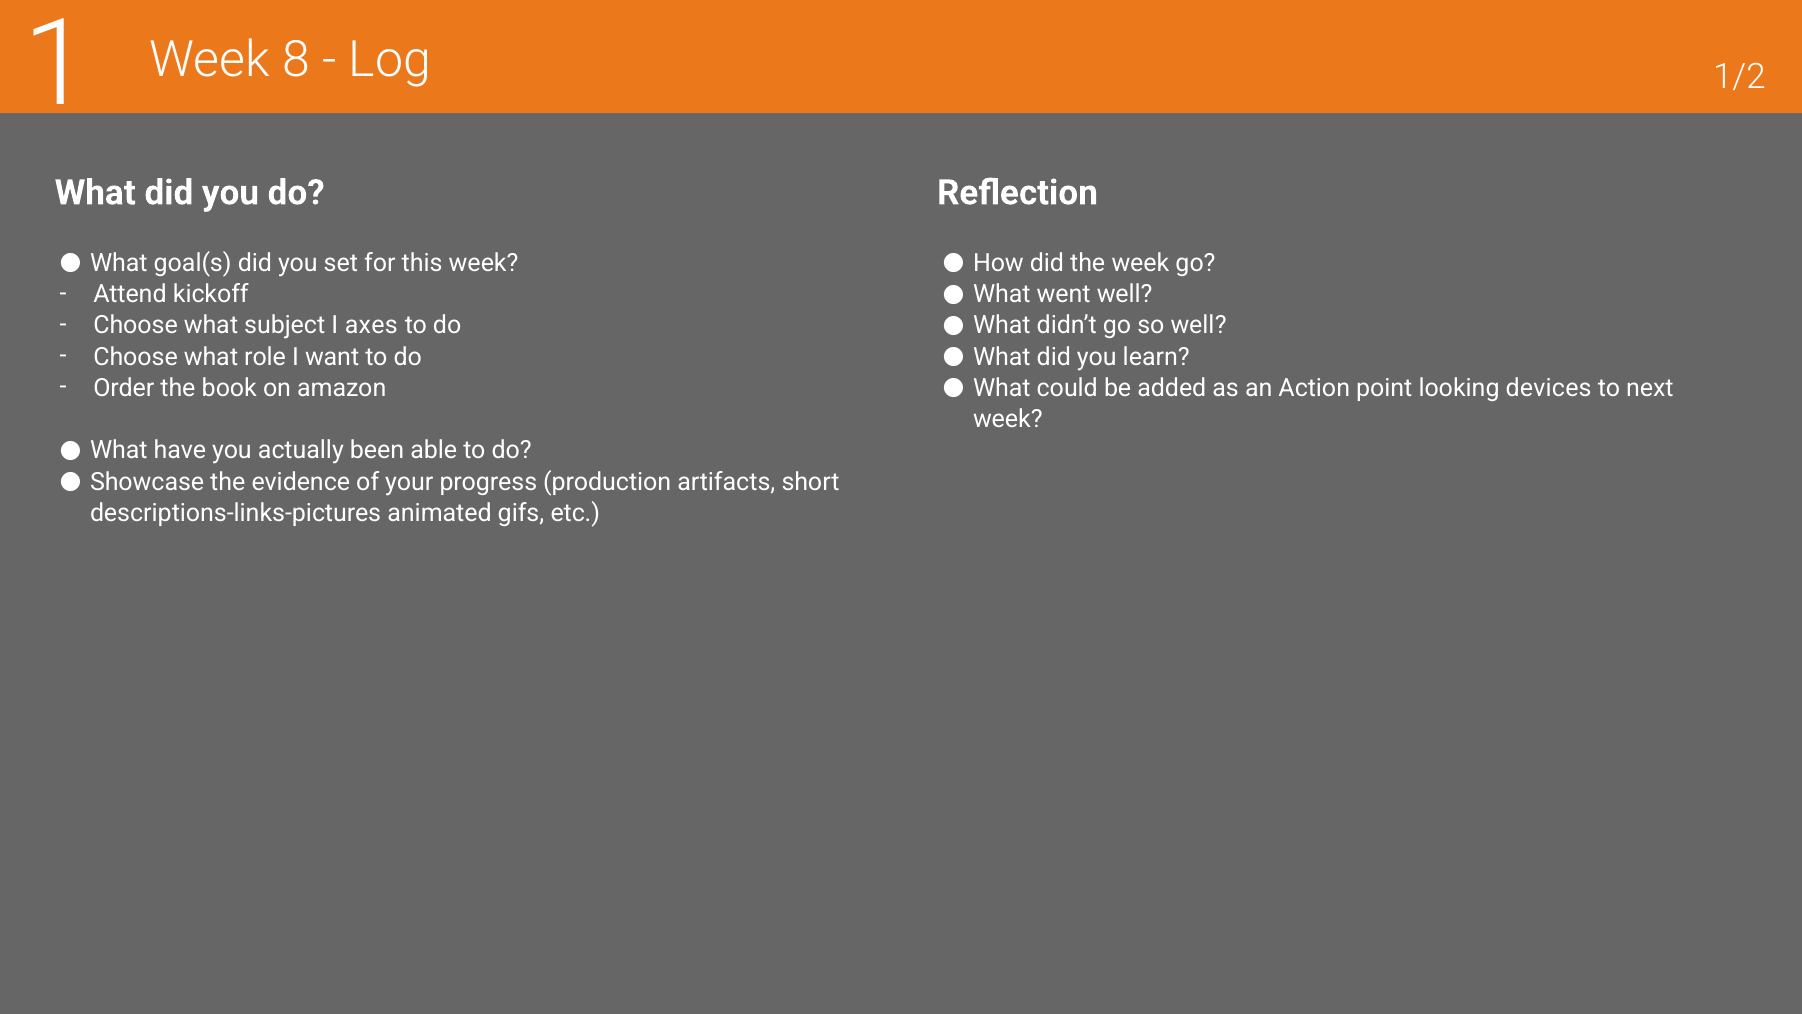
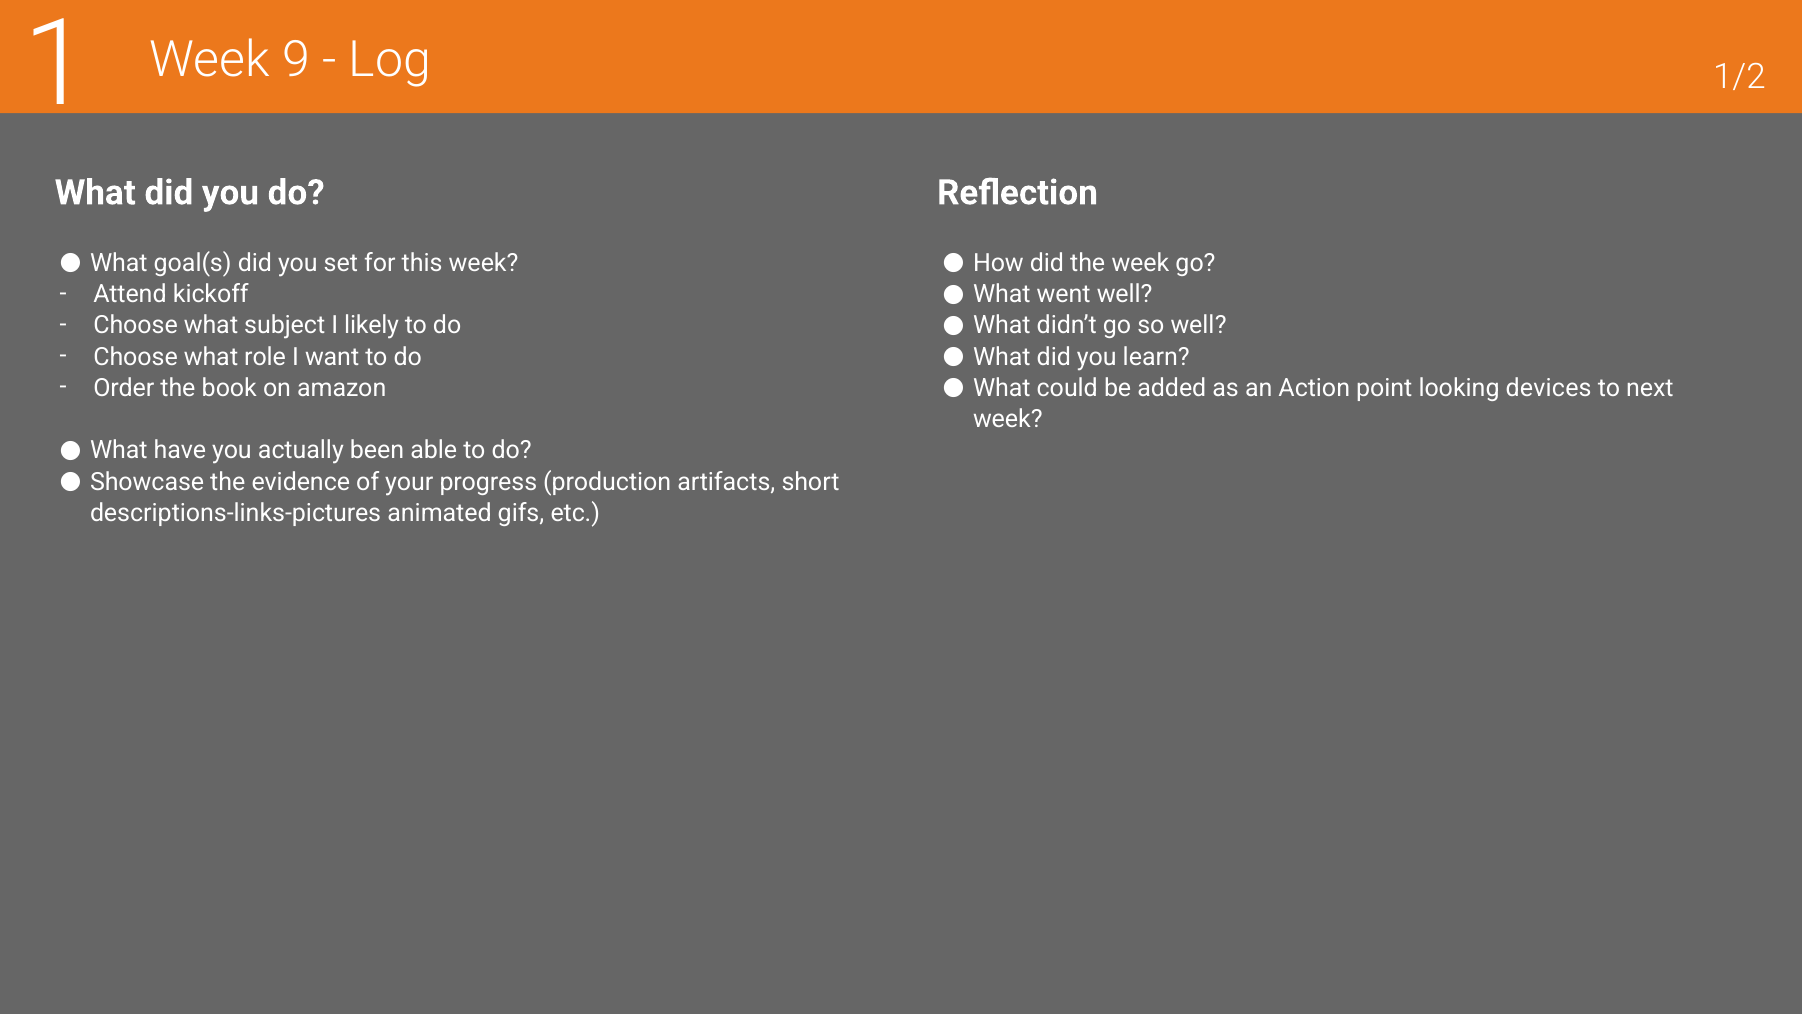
8: 8 -> 9 (296, 60)
axes: axes -> likely (372, 326)
